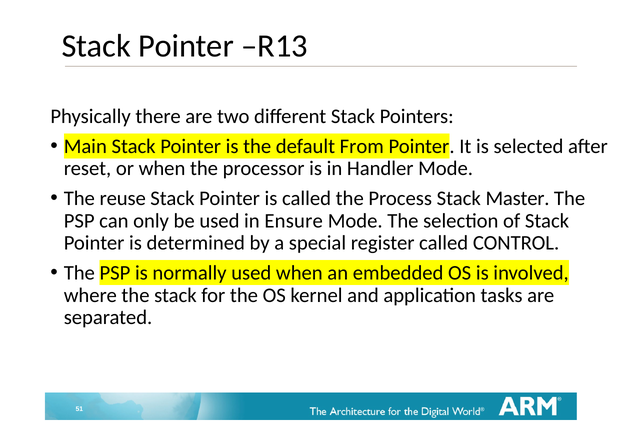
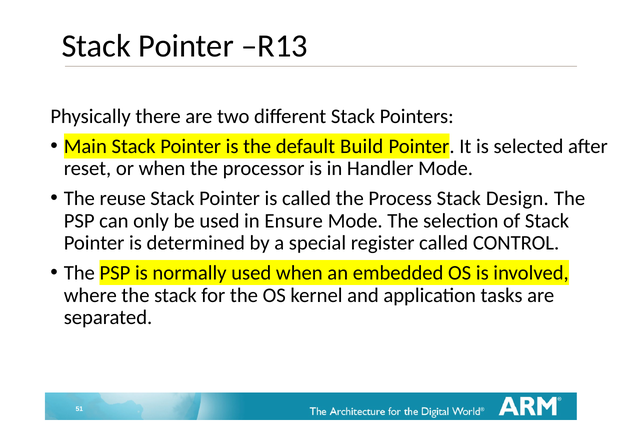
From: From -> Build (362, 146)
Master: Master -> Design (517, 198)
